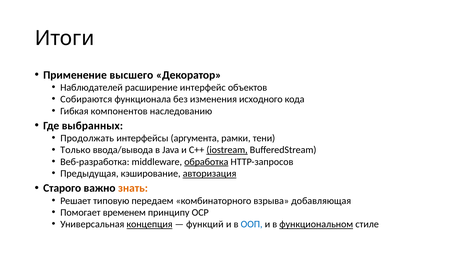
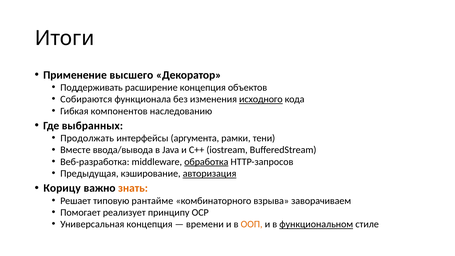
Наблюдателей: Наблюдателей -> Поддерживать (92, 87)
расширение интерфейс: интерфейс -> концепция (203, 87)
исходного underline: none -> present (261, 99)
Только: Только -> Вместе (75, 150)
iostream underline: present -> none (227, 150)
Старого: Старого -> Корицу (62, 188)
передаем: передаем -> рантайме (152, 201)
добавляющая: добавляющая -> заворачиваем (321, 201)
временем: временем -> реализует (124, 212)
концепция underline: present -> none (150, 224)
функций: функций -> времени (205, 224)
ООП colour: blue -> orange (252, 224)
